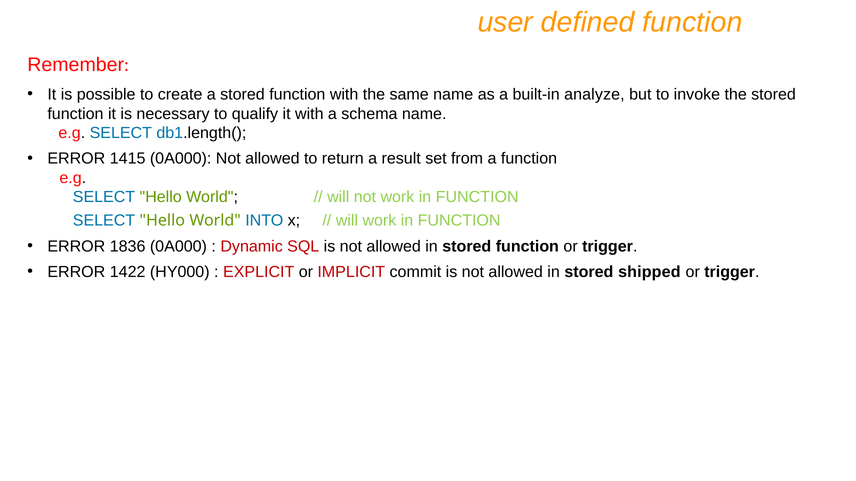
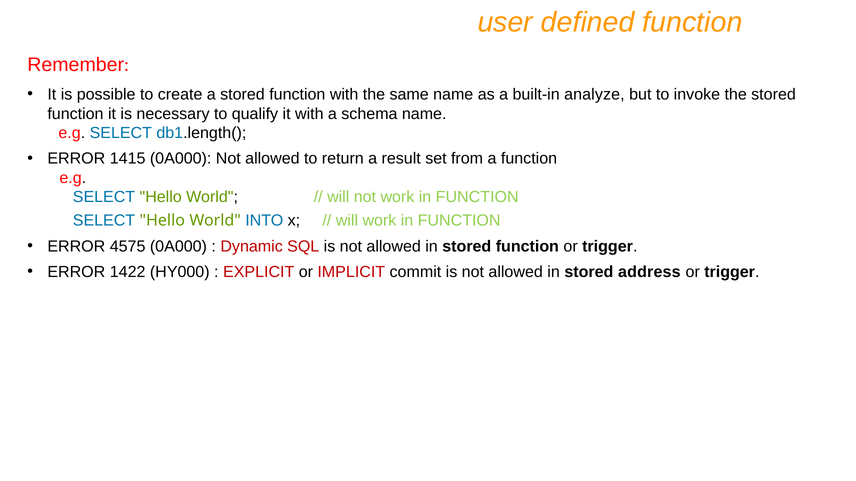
1836: 1836 -> 4575 (128, 247)
shipped: shipped -> address (649, 272)
